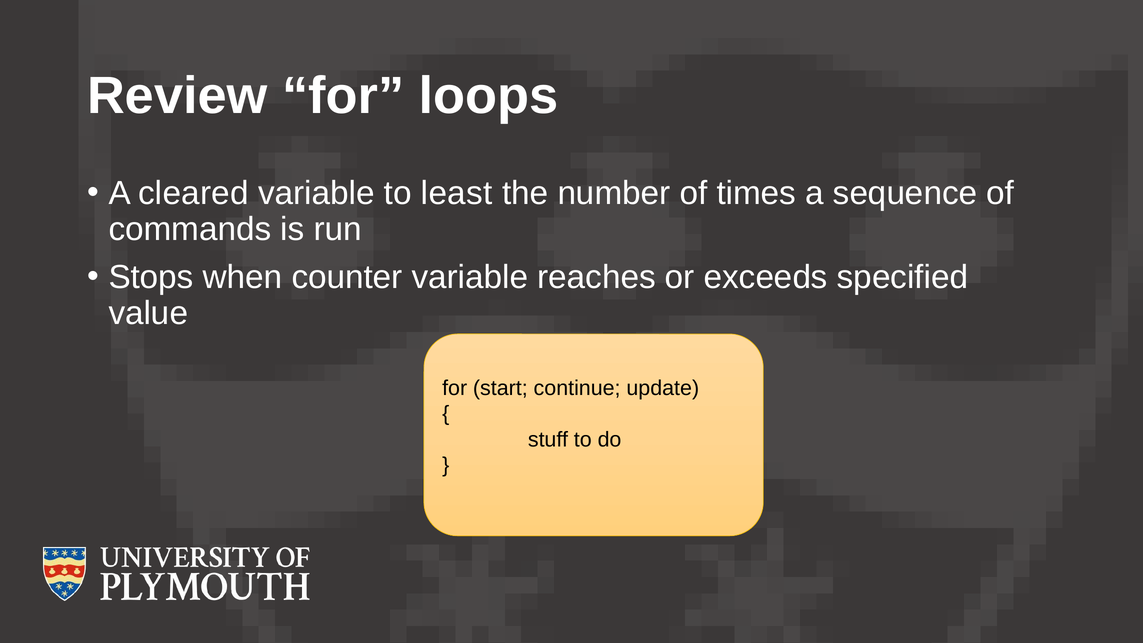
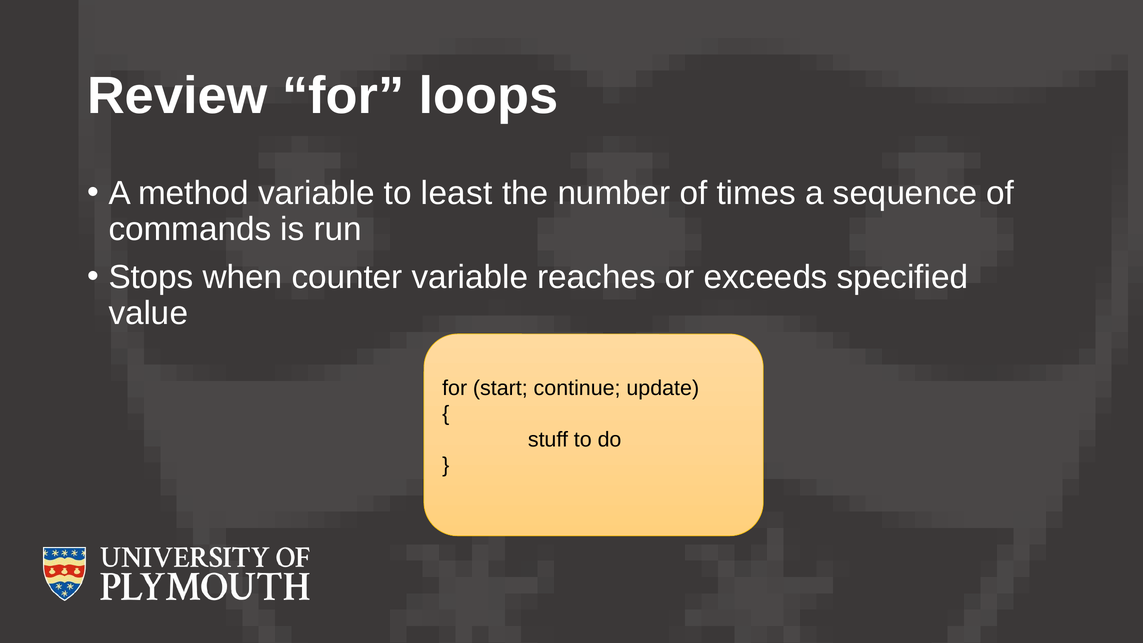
cleared: cleared -> method (194, 193)
